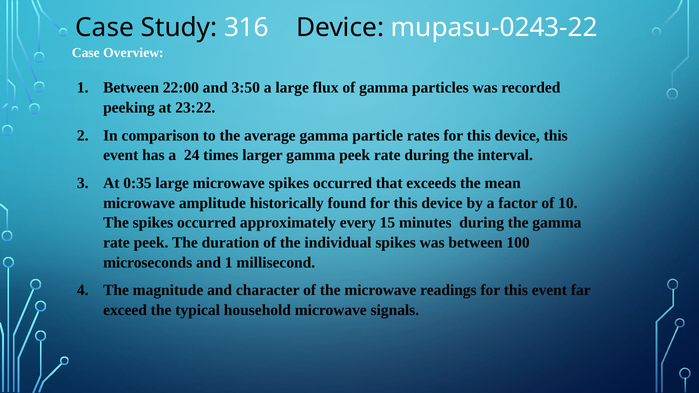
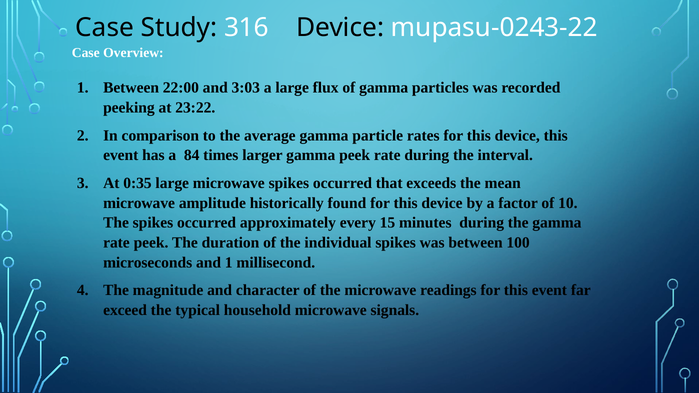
3:50: 3:50 -> 3:03 (246, 88)
24: 24 -> 84 (192, 155)
